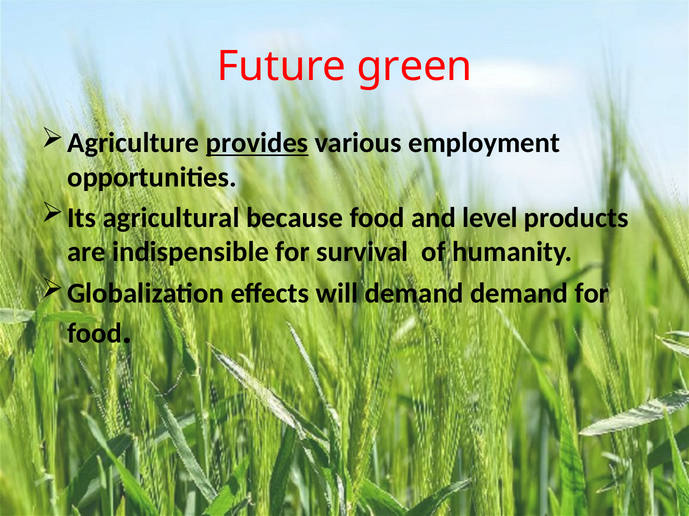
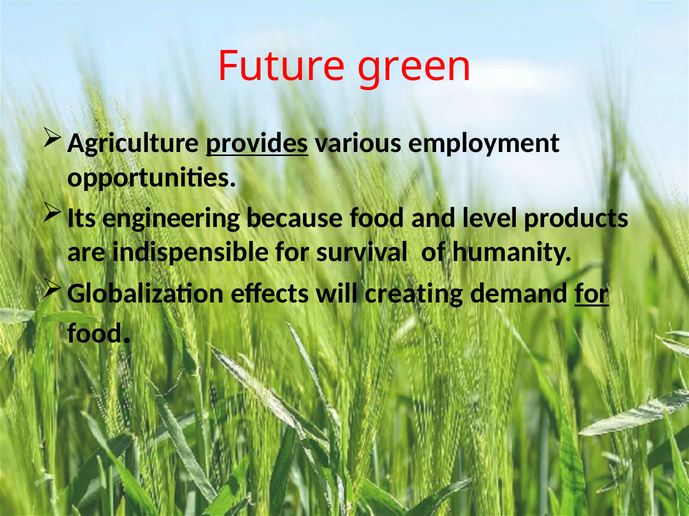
agricultural: agricultural -> engineering (171, 218)
will demand: demand -> creating (414, 294)
for underline: none -> present (592, 294)
